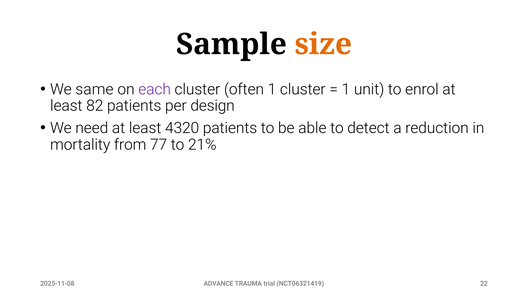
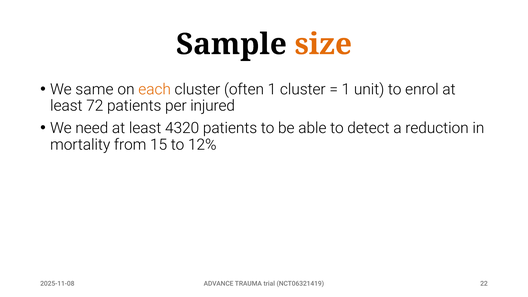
each colour: purple -> orange (155, 89)
82: 82 -> 72 (95, 106)
design: design -> injured (213, 106)
77: 77 -> 15 (159, 145)
21%: 21% -> 12% (202, 145)
